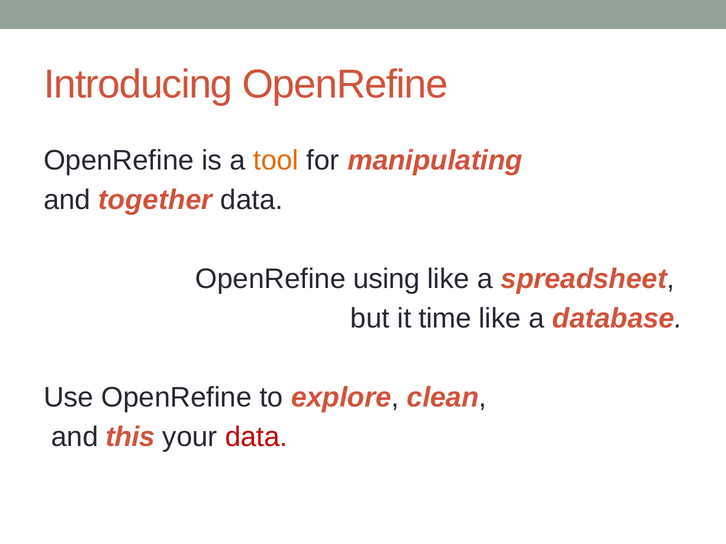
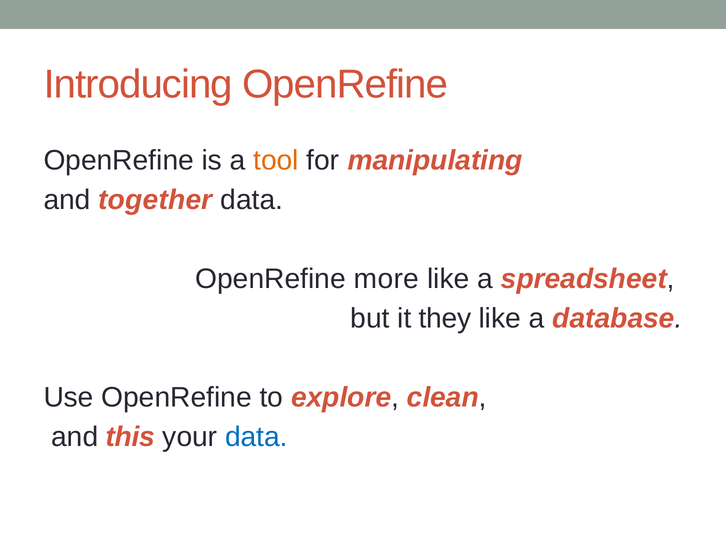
using: using -> more (386, 279)
time: time -> they (445, 319)
data colour: red -> blue (256, 437)
